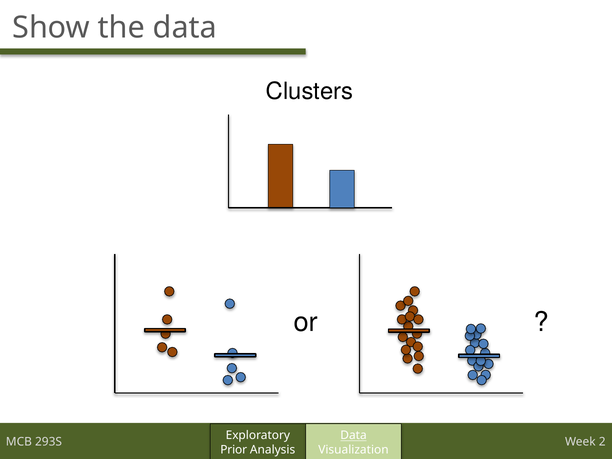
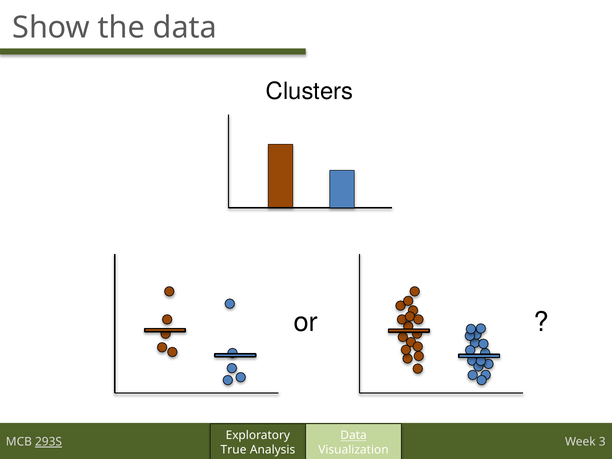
293S underline: none -> present (49, 442)
2: 2 -> 3 (602, 442)
Prior: Prior -> True (234, 450)
